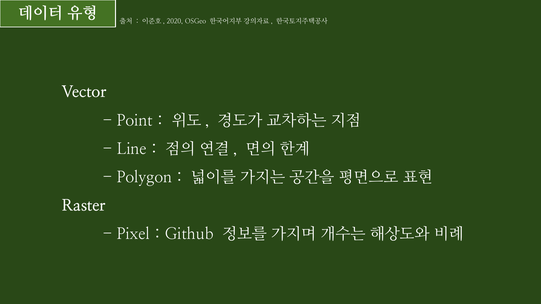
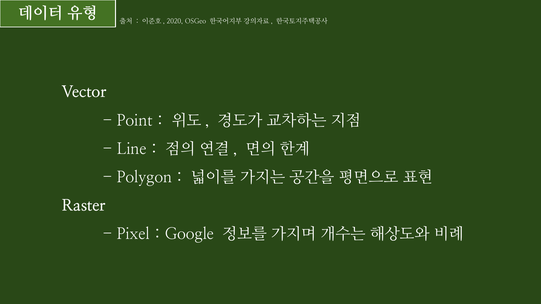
Github: Github -> Google (189, 234)
